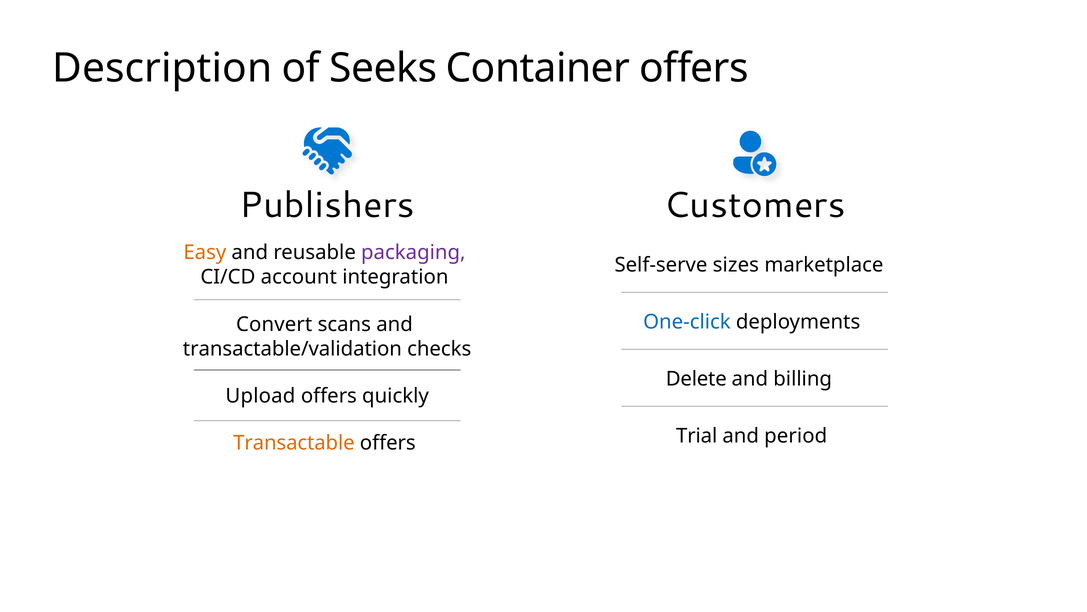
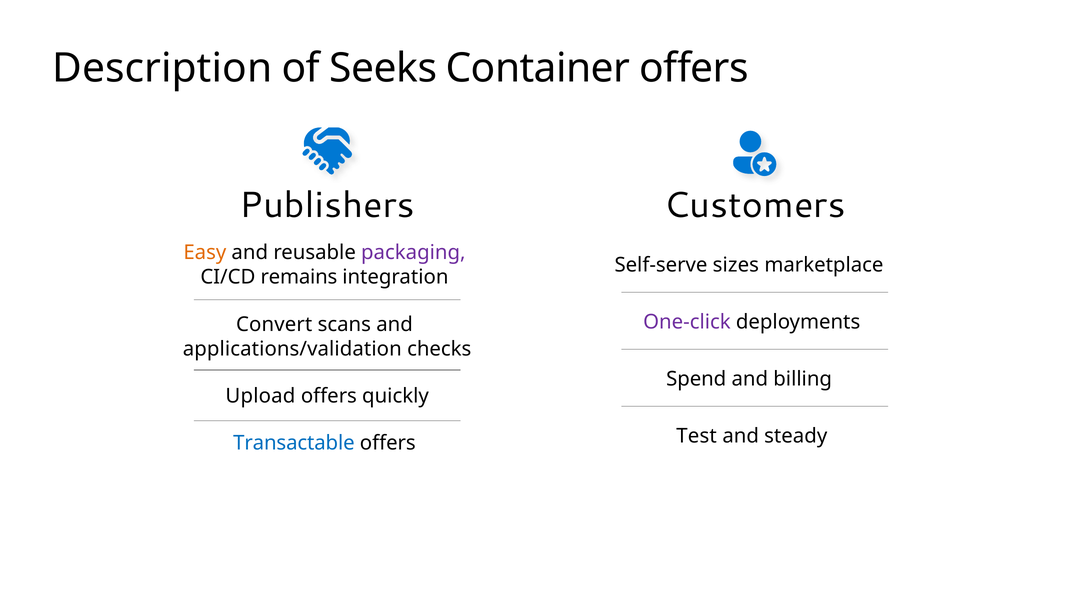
account: account -> remains (299, 277)
One-click colour: blue -> purple (687, 322)
transactable/validation: transactable/validation -> applications/validation (292, 348)
Delete: Delete -> Spend (696, 379)
Trial: Trial -> Test (697, 436)
period: period -> steady (796, 436)
Transactable colour: orange -> blue (294, 442)
